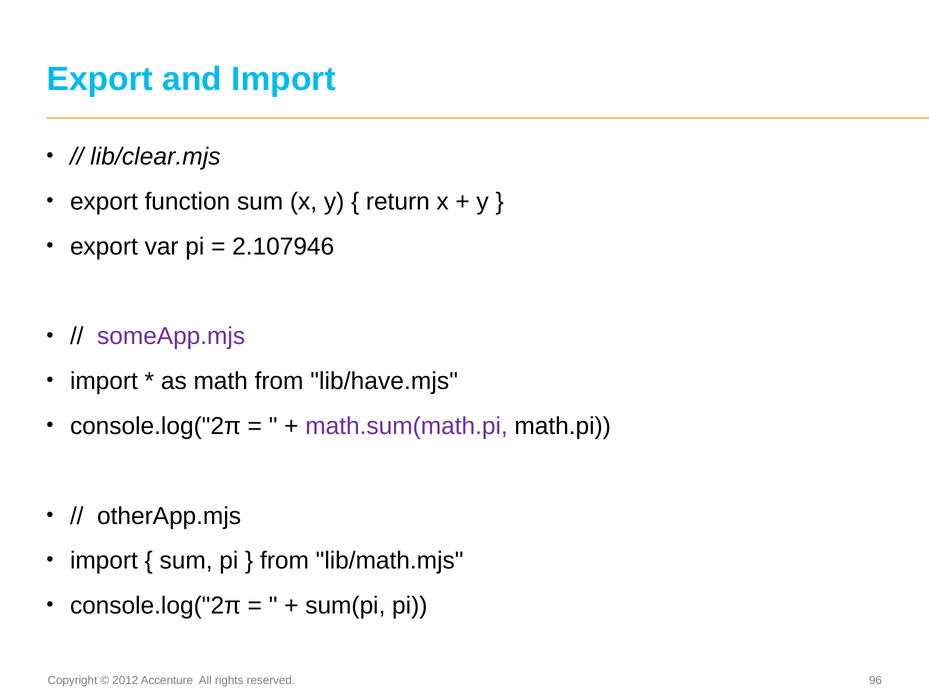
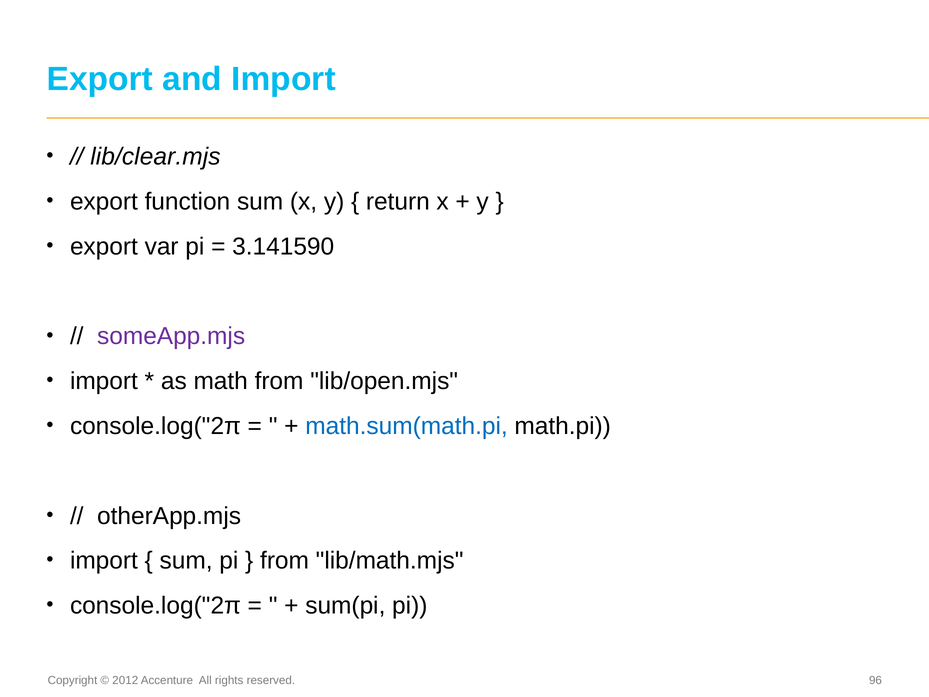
2.107946: 2.107946 -> 3.141590 (283, 246)
lib/have.mjs: lib/have.mjs -> lib/open.mjs (384, 381)
math.sum(math.pi colour: purple -> blue (407, 426)
